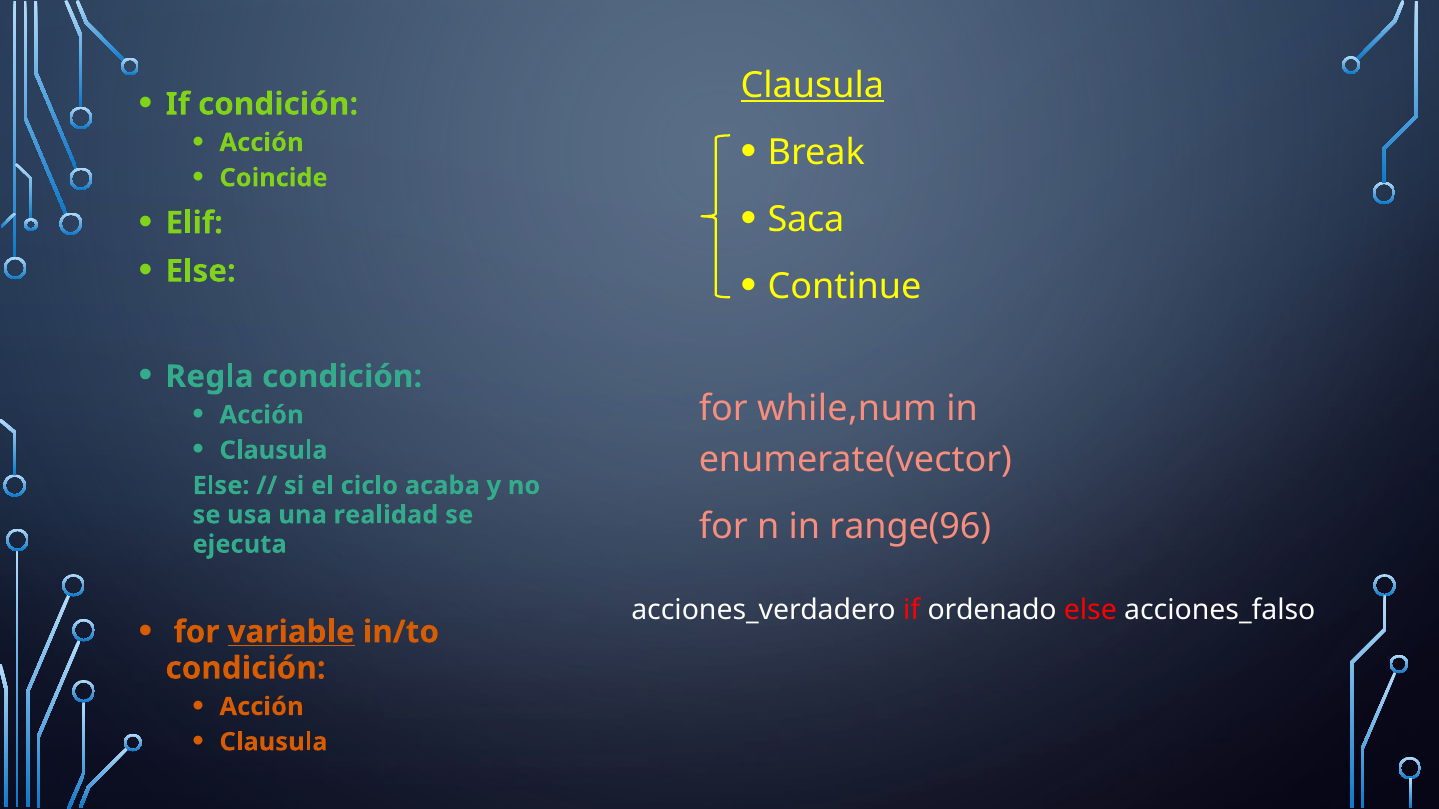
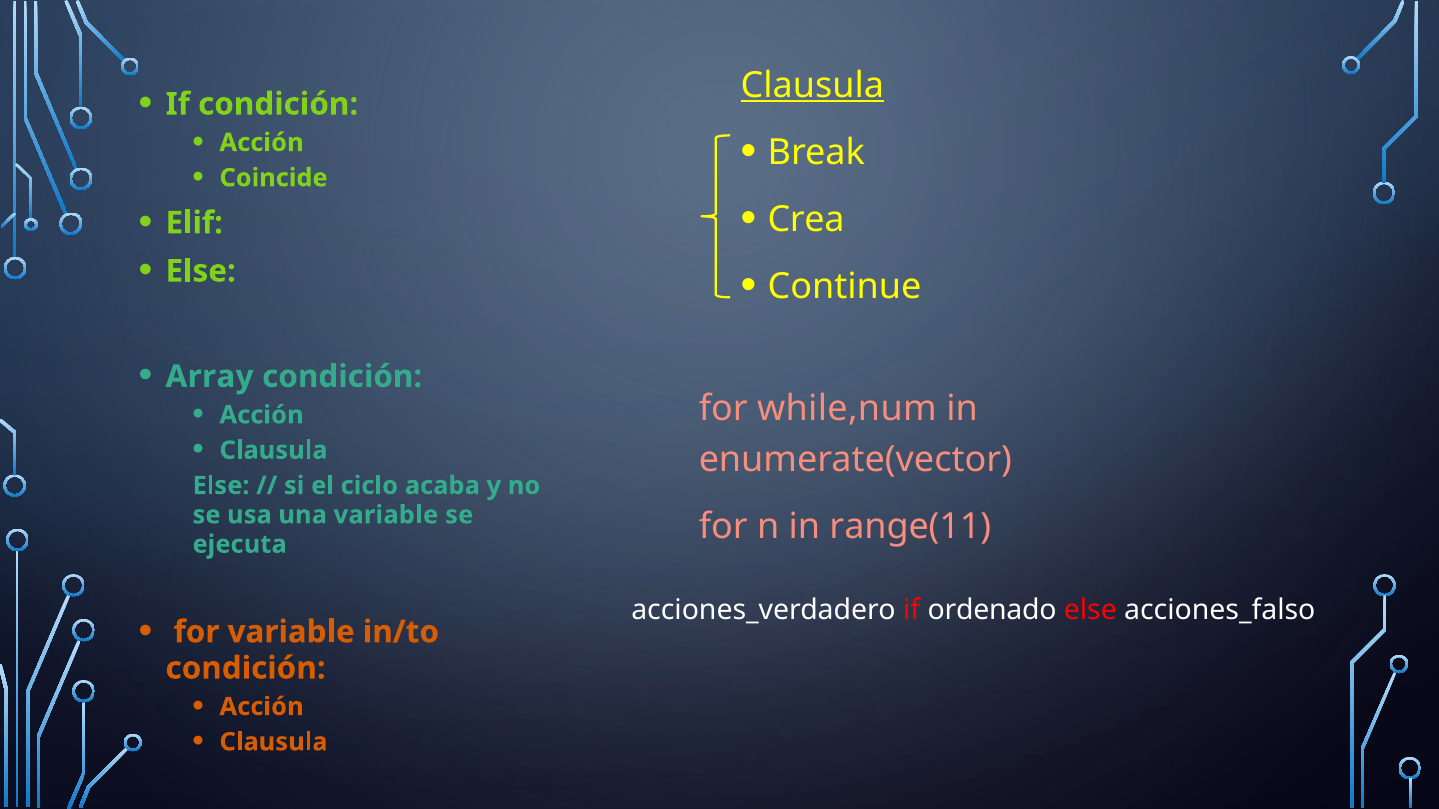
Saca: Saca -> Crea (806, 220)
Regla: Regla -> Array (210, 377)
una realidad: realidad -> variable (386, 515)
range(96: range(96 -> range(11 (910, 527)
variable underline: present -> none (291, 632)
